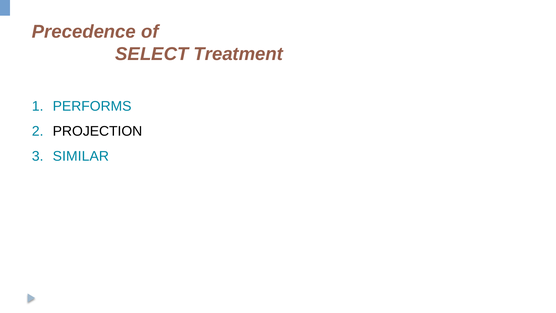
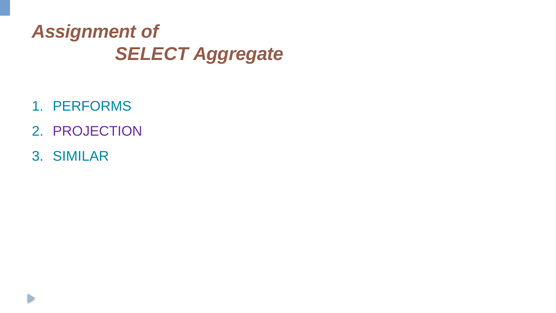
Precedence: Precedence -> Assignment (84, 32)
Treatment: Treatment -> Aggregate (238, 54)
PROJECTION colour: black -> purple (97, 131)
